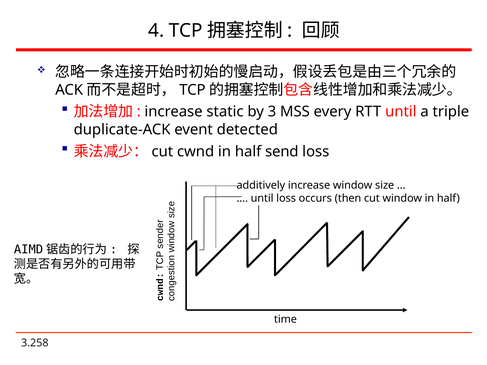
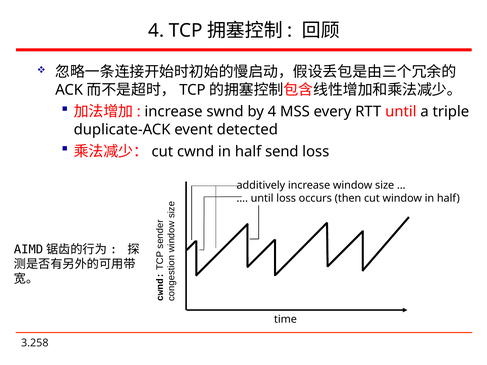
static: static -> swnd (225, 112)
by 3: 3 -> 4 (272, 112)
